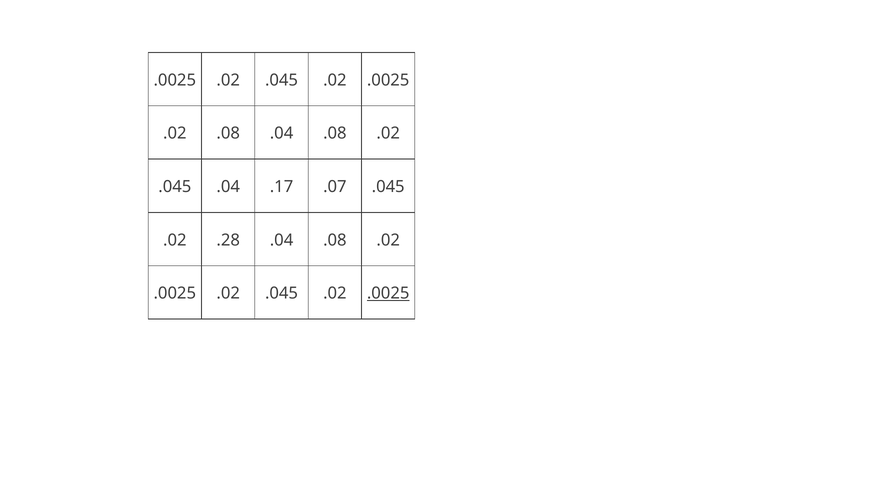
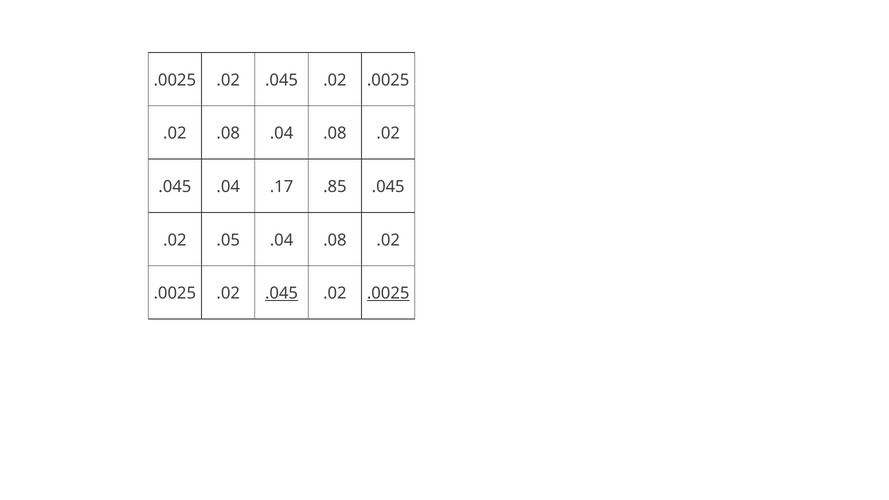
.07: .07 -> .85 (335, 187)
.28: .28 -> .05 (228, 240)
.045 underline: none -> present (282, 293)
